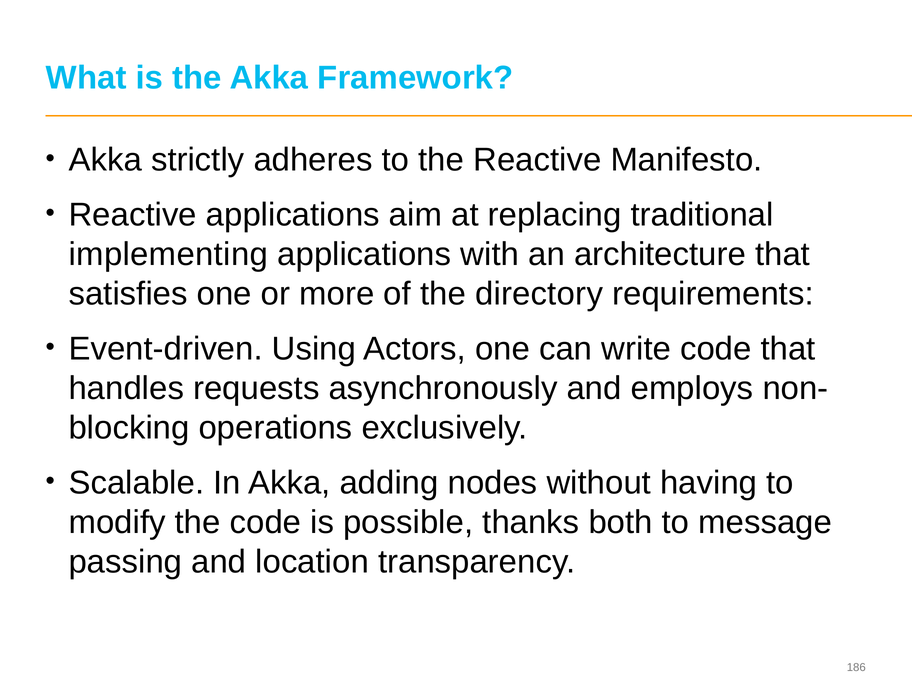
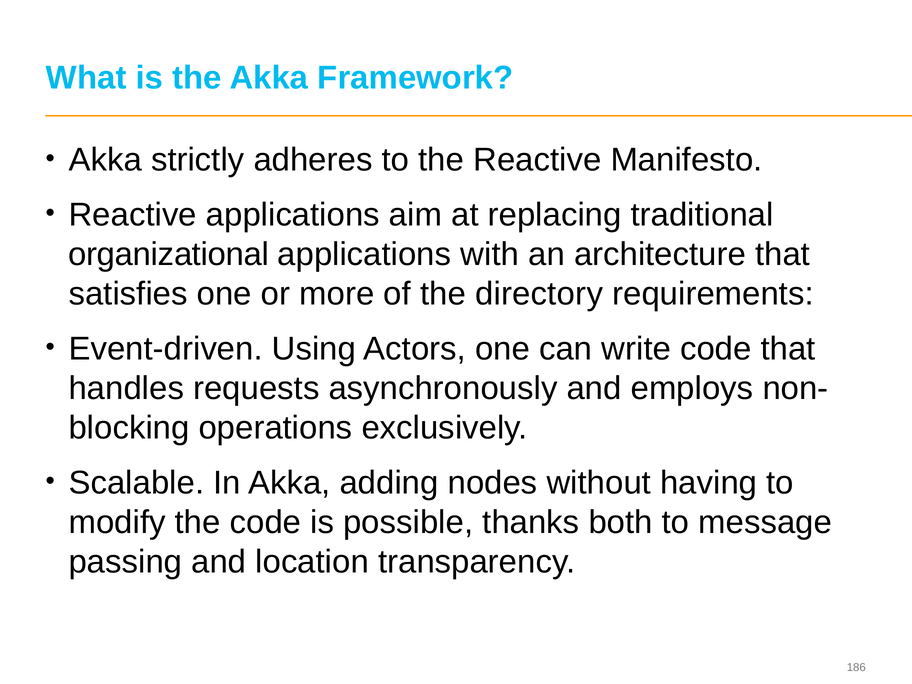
implementing: implementing -> organizational (169, 254)
